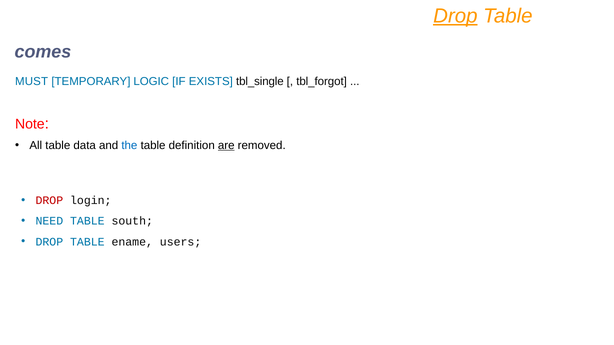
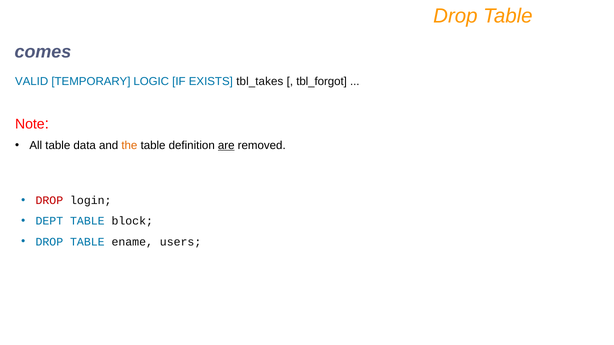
Drop underline: present -> none (455, 16)
MUST: MUST -> VALID (32, 81)
tbl_single: tbl_single -> tbl_takes (260, 81)
the colour: blue -> orange (129, 146)
NEED: NEED -> DEPT (49, 221)
south: south -> block (132, 221)
